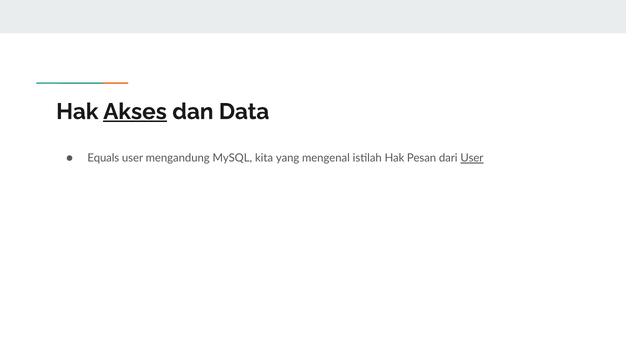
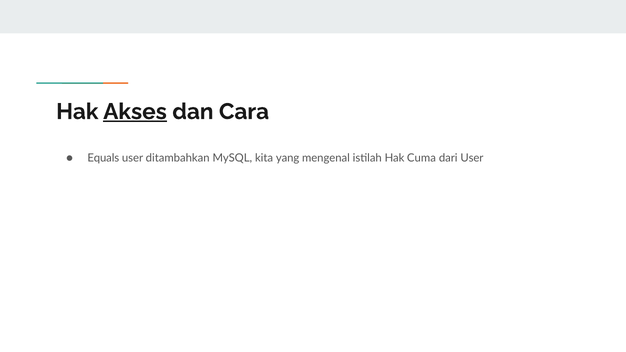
Data: Data -> Cara (244, 112)
mengandung: mengandung -> ditambahkan (178, 158)
Pesan: Pesan -> Cuma (421, 158)
User underline: present -> none (472, 158)
